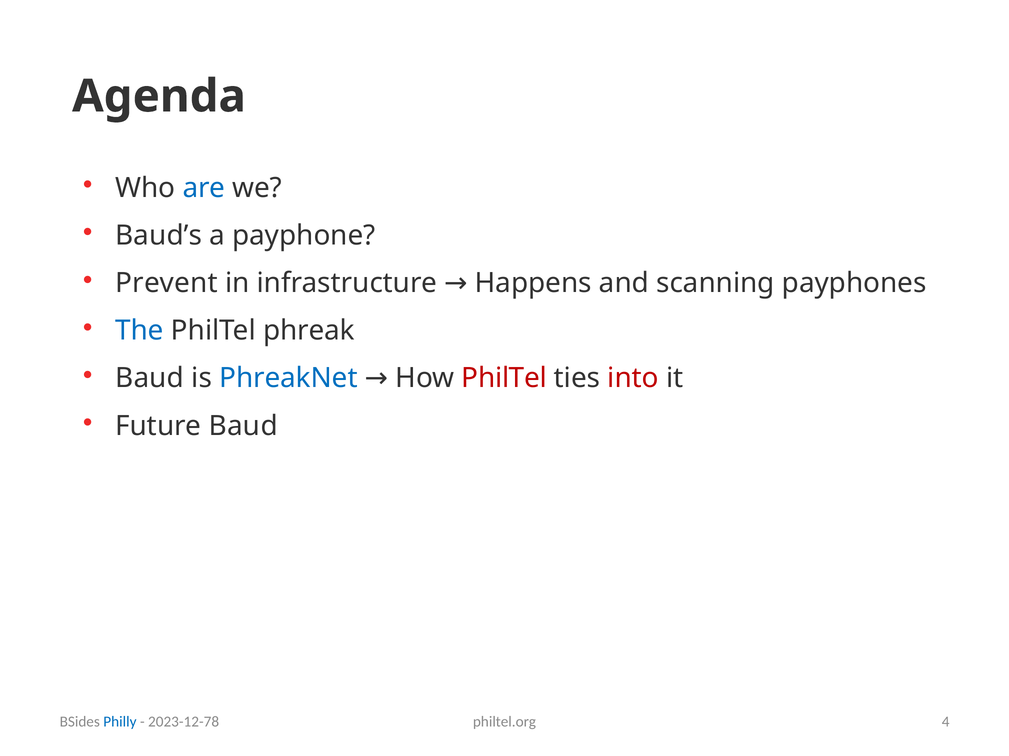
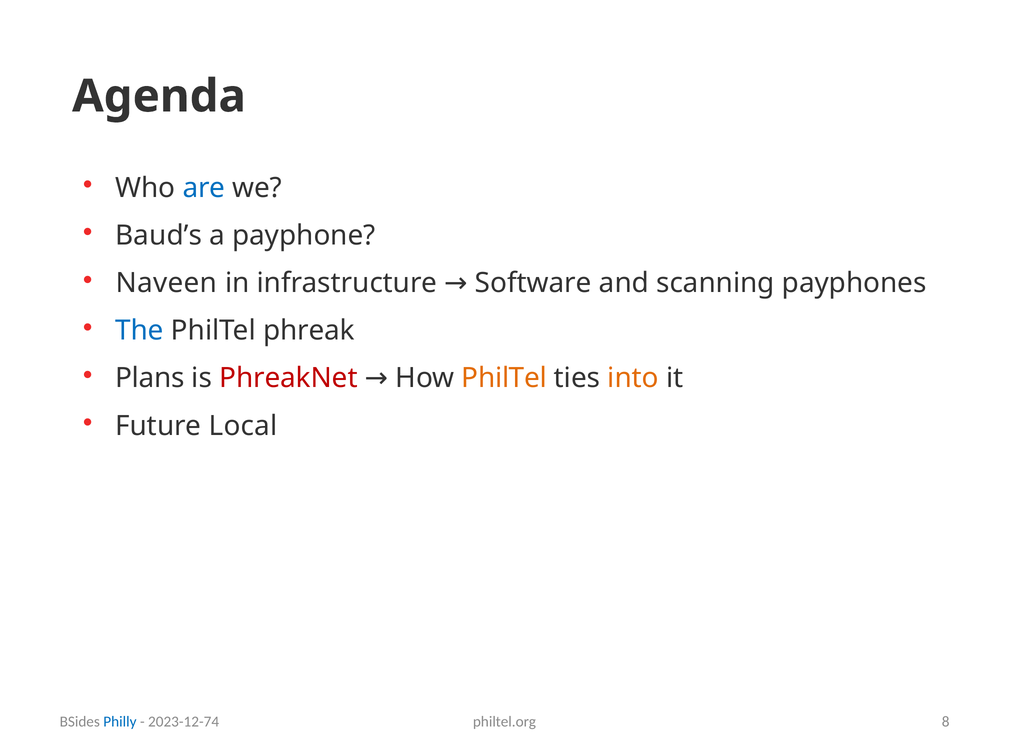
Prevent: Prevent -> Naveen (166, 283)
Happens: Happens -> Software (533, 283)
Baud: Baud -> Plans (150, 379)
PhreakNet colour: blue -> red (288, 379)
PhilTel colour: red -> orange (504, 379)
into colour: red -> orange (633, 379)
Future Baud: Baud -> Local (243, 426)
4: 4 -> 8 (946, 722)
2023-12-78: 2023-12-78 -> 2023-12-74 (184, 723)
